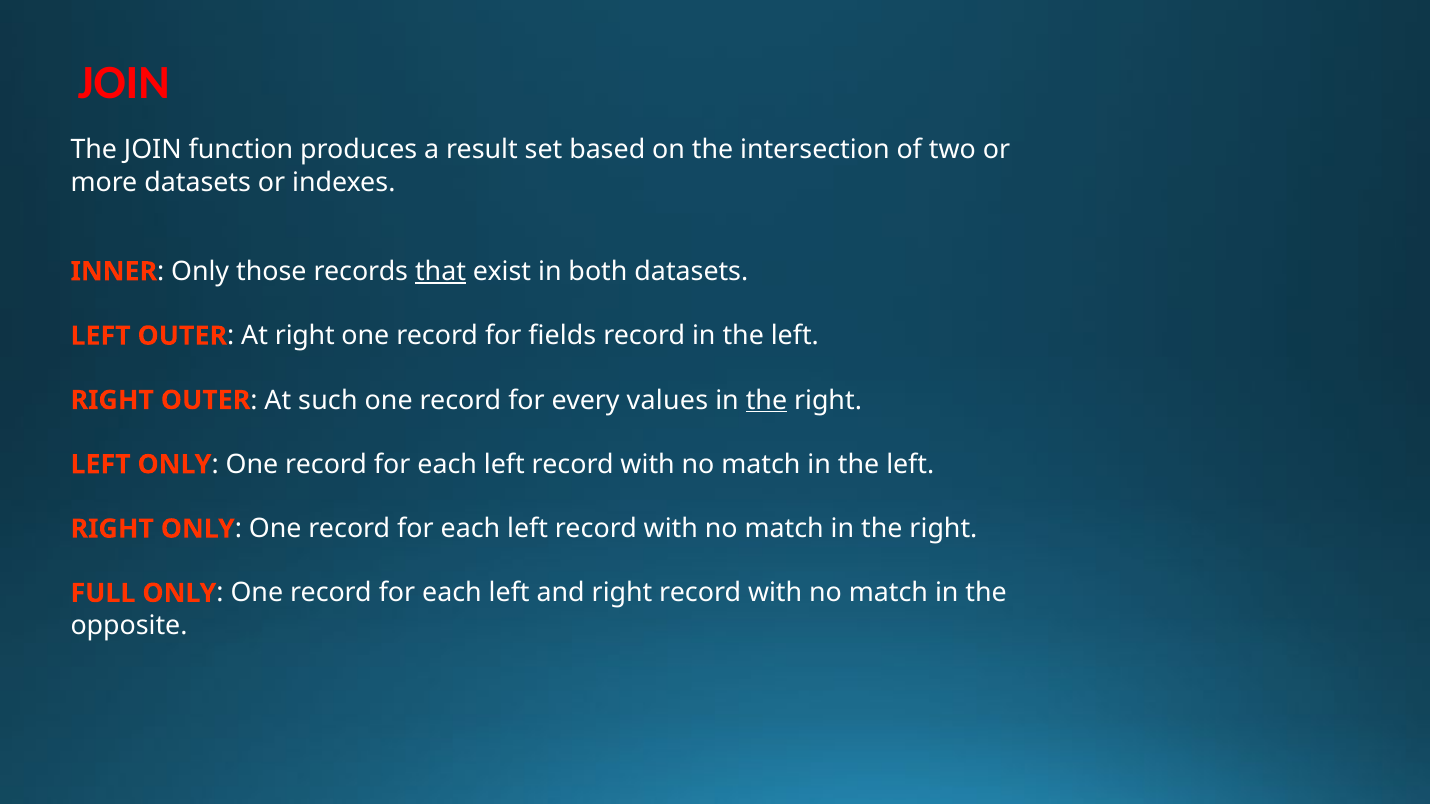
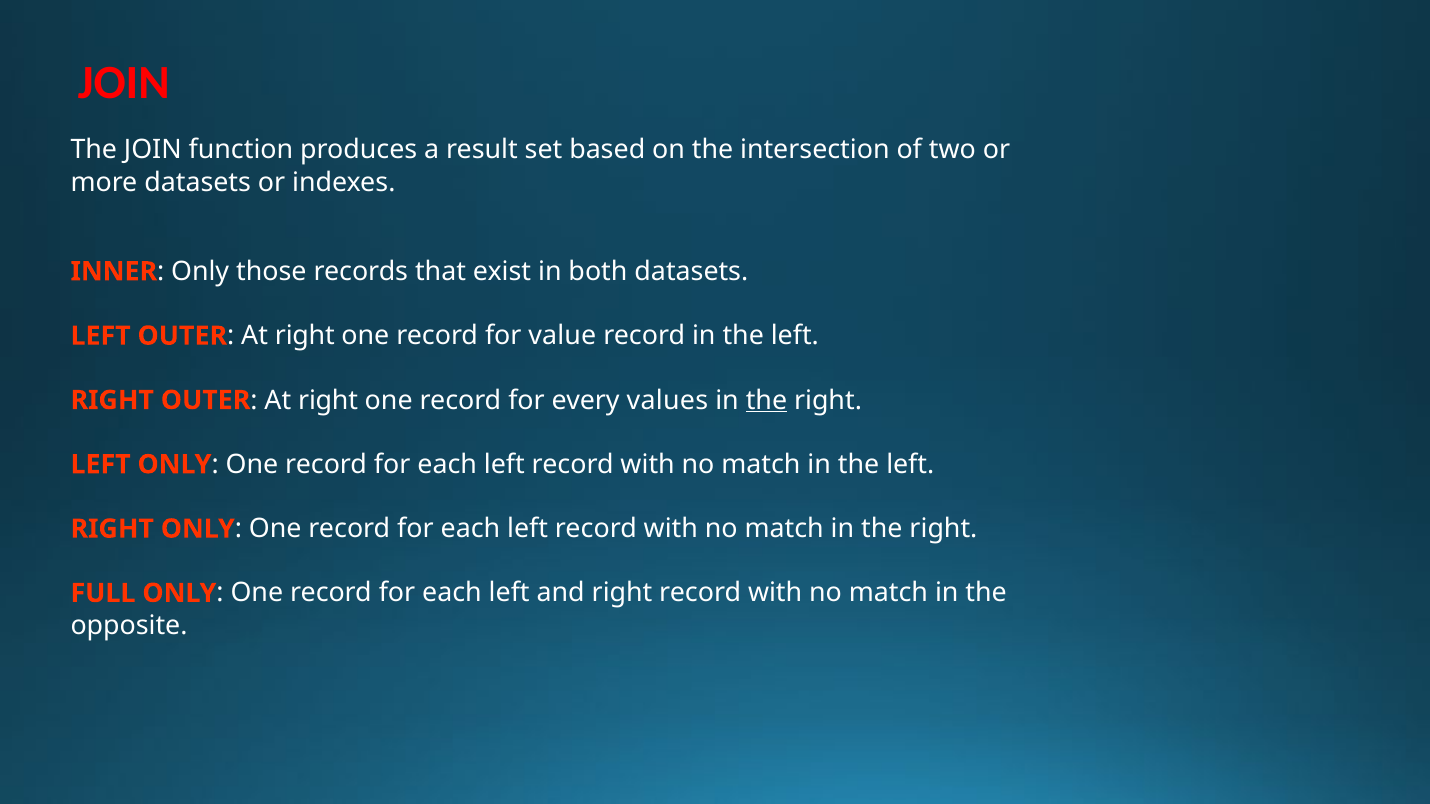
that underline: present -> none (441, 272)
fields: fields -> value (562, 336)
such: such -> right (328, 400)
